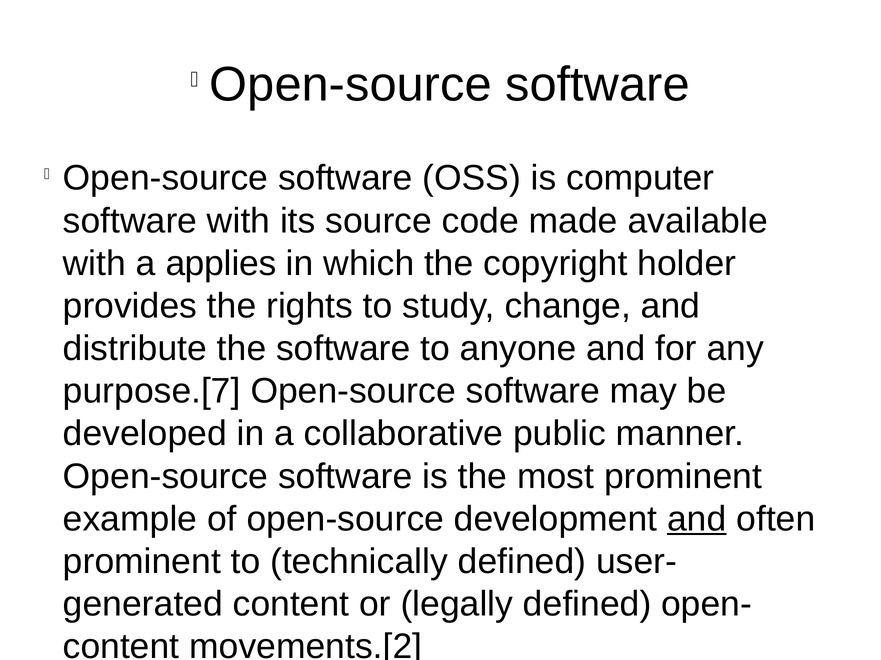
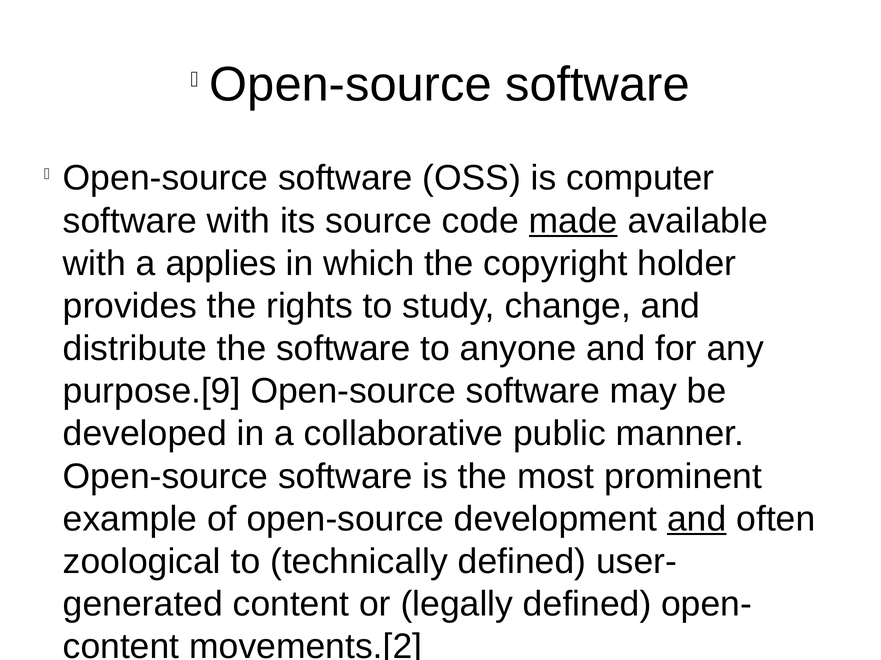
made underline: none -> present (573, 221)
purpose.[7: purpose.[7 -> purpose.[9 (152, 392)
prominent: prominent -> zoological (142, 562)
